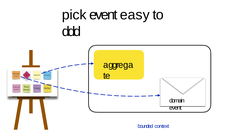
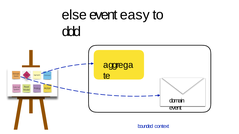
pick: pick -> else (74, 15)
